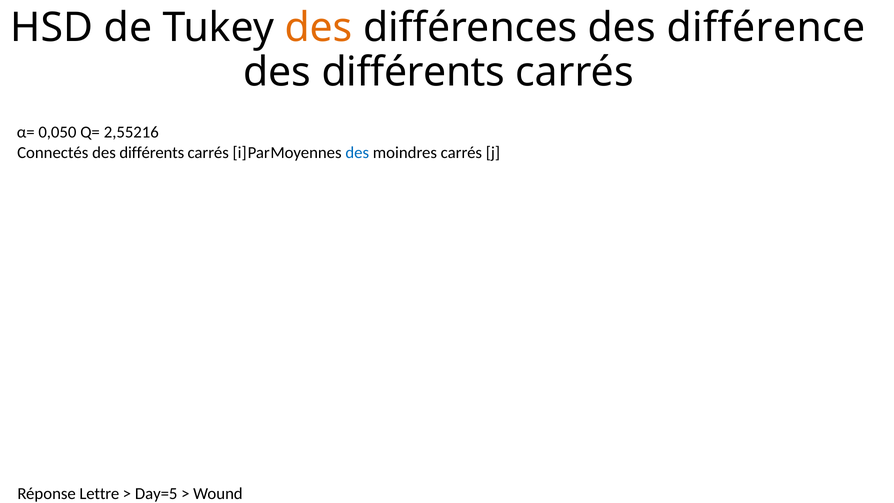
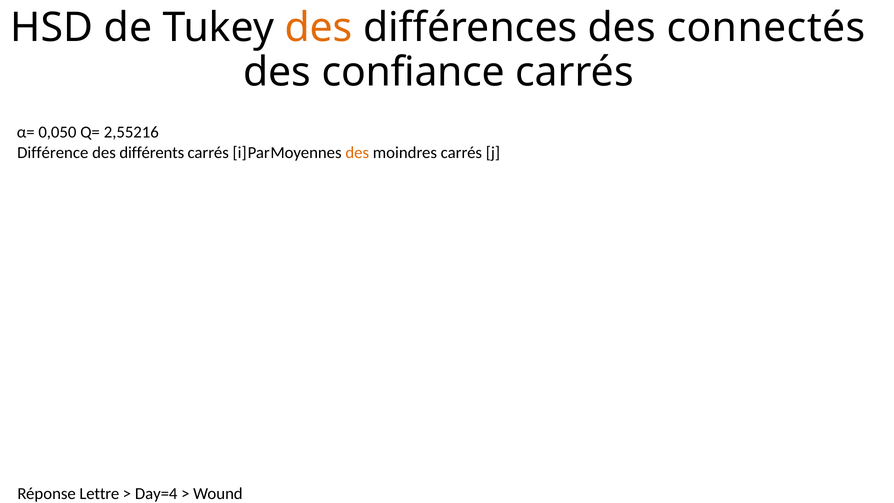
différence: différence -> connectés (766, 28)
différents: différents -> confiance (413, 72)
Connectés: Connectés -> Différence (53, 153)
des colour: blue -> orange (357, 153)
Day=5: Day=5 -> Day=4 (156, 494)
